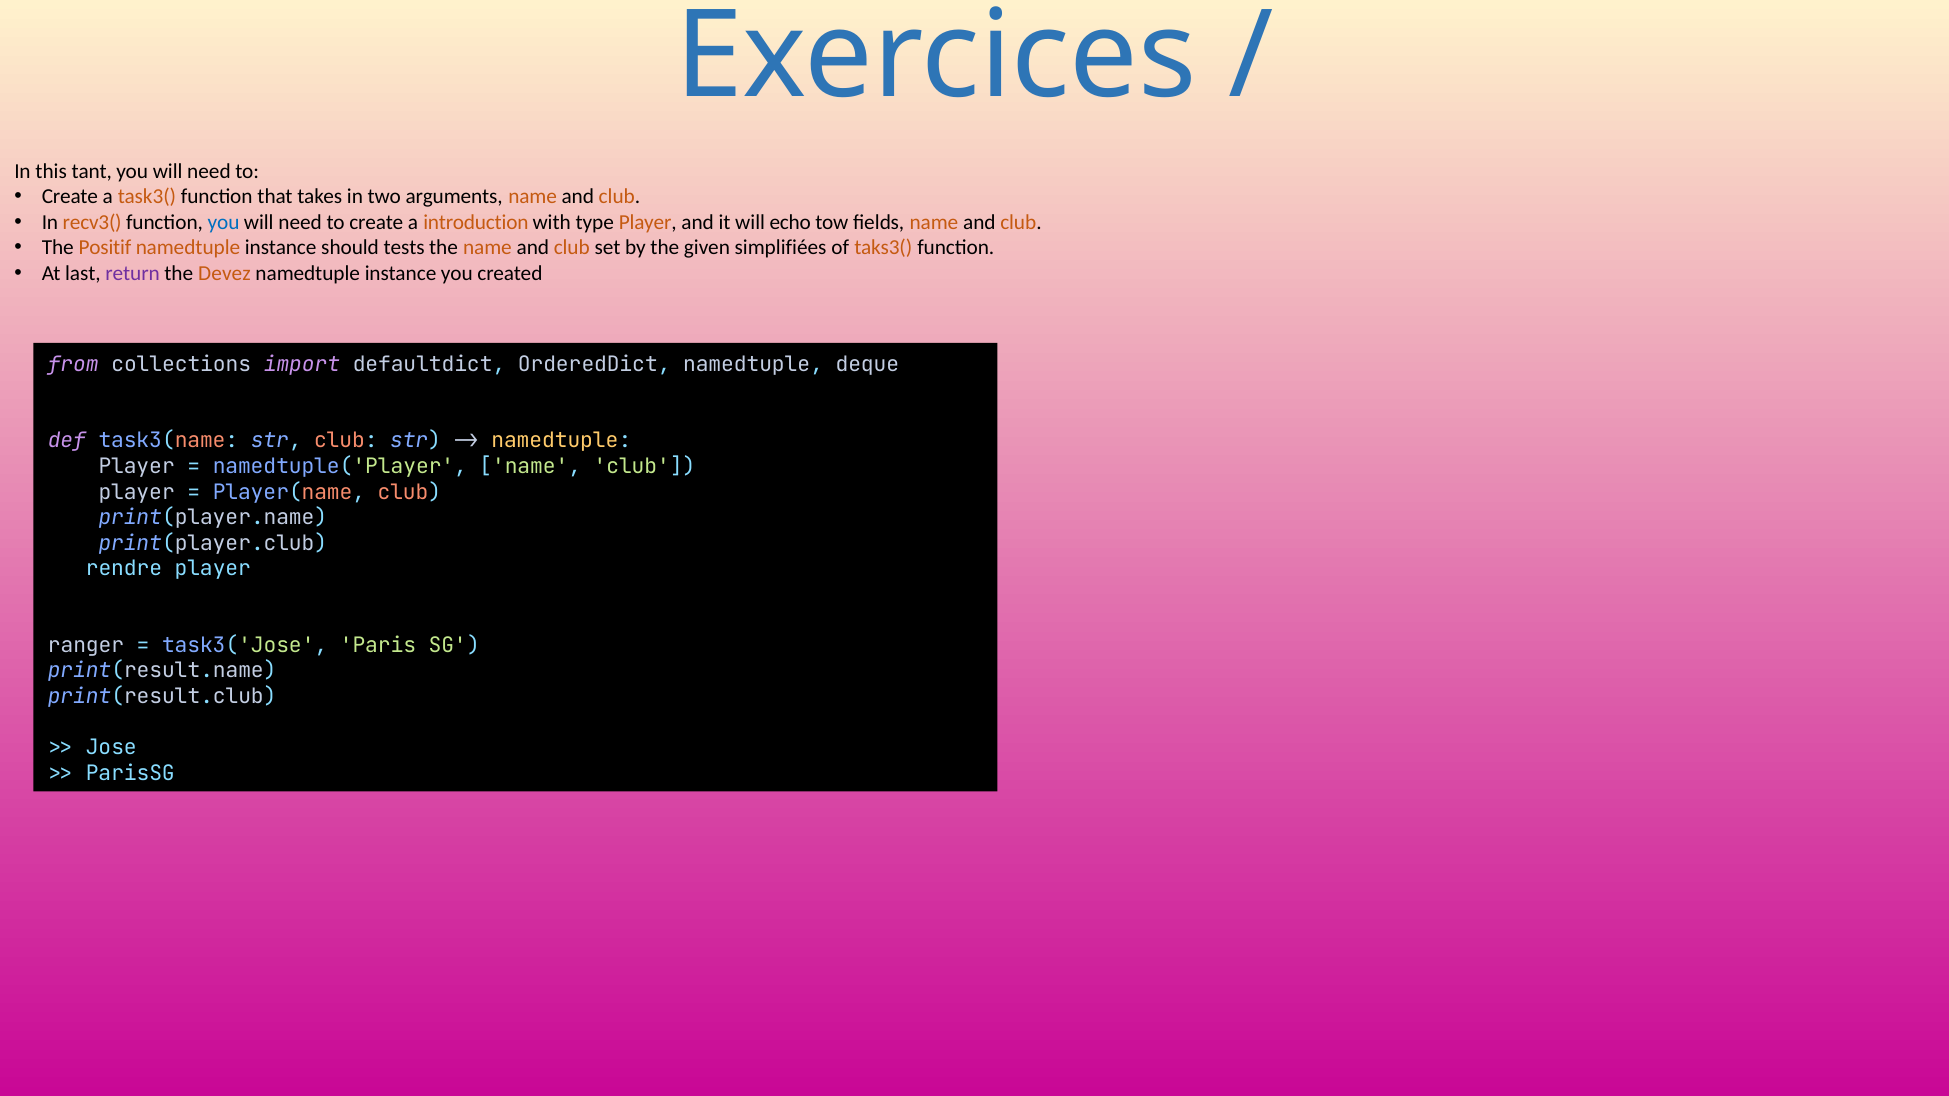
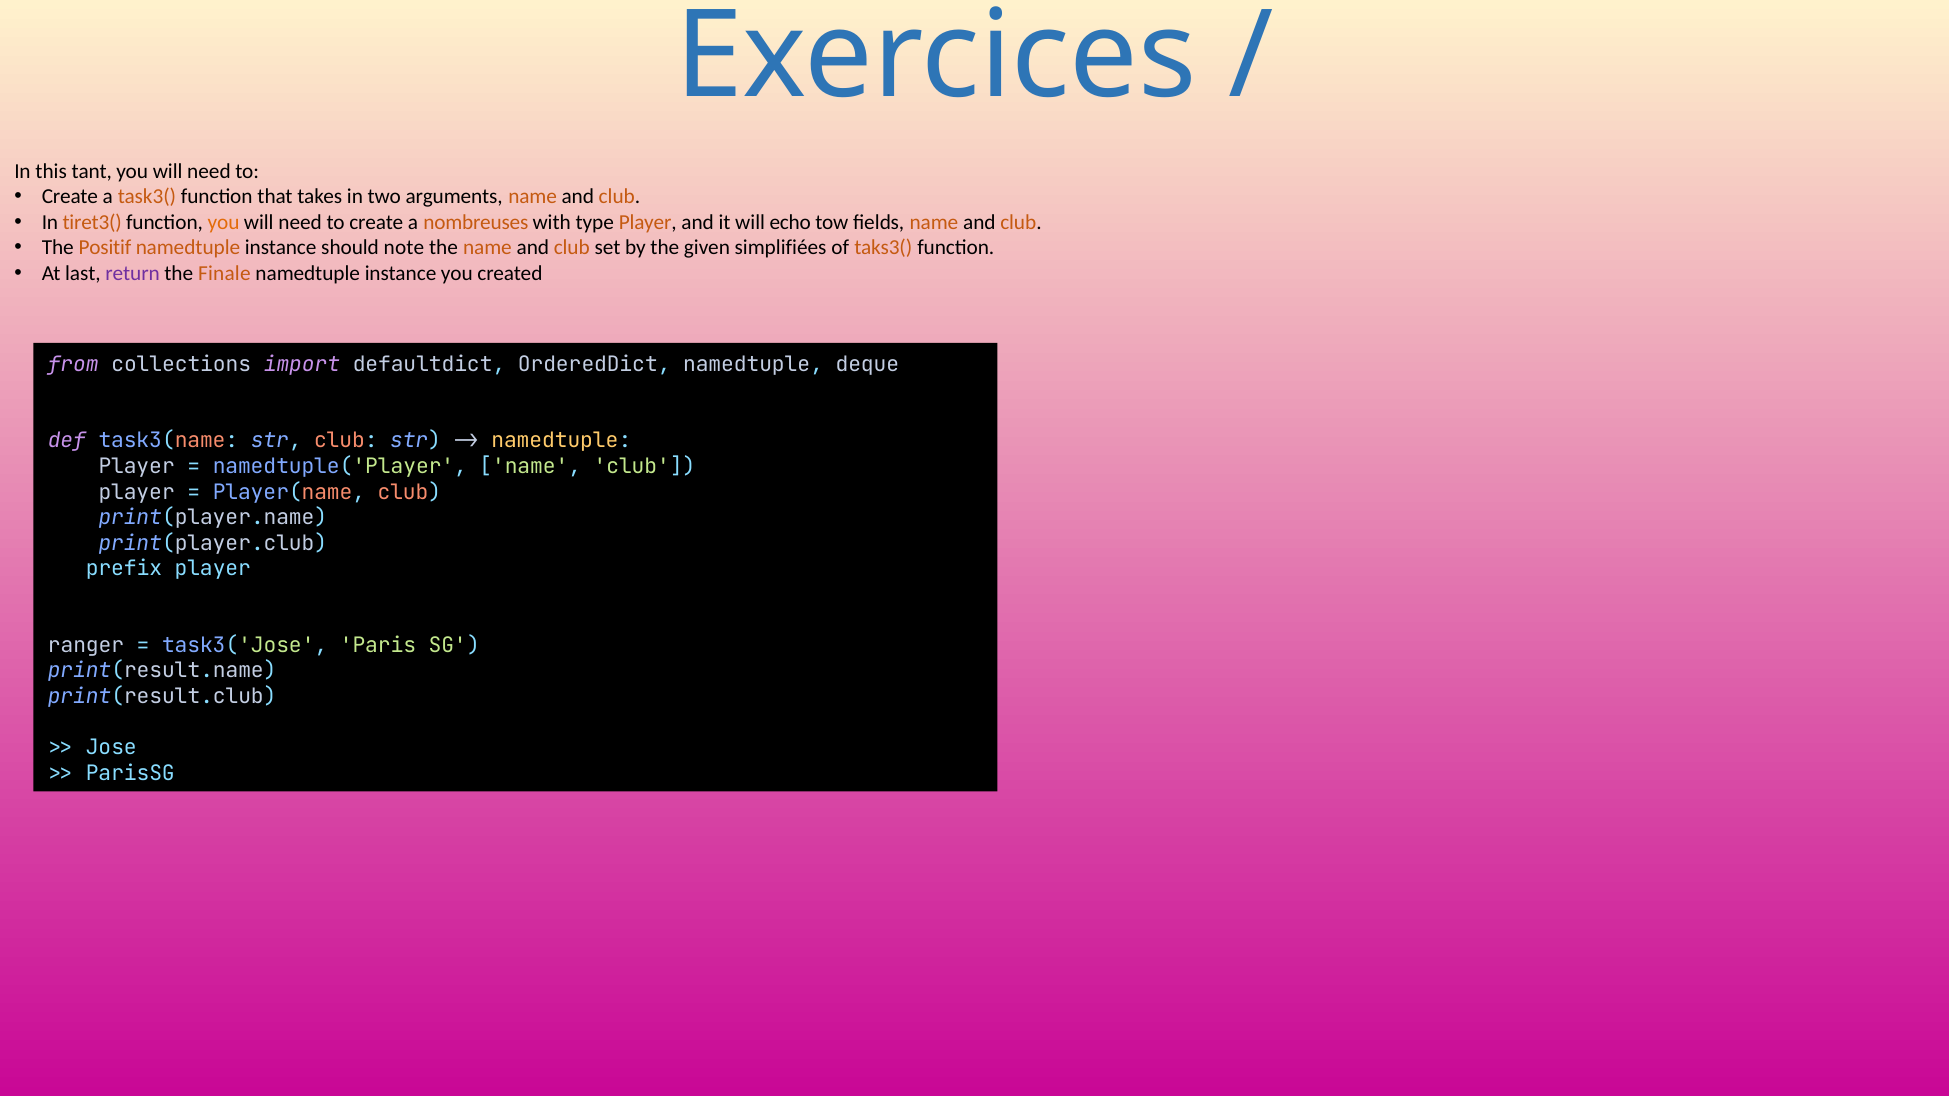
recv3(: recv3( -> tiret3( (92, 222)
you colour: blue -> orange (224, 222)
introduction: introduction -> nombreuses (476, 222)
tests: tests -> note (404, 248)
Devez: Devez -> Finale (224, 273)
rendre: rendre -> prefix (124, 569)
